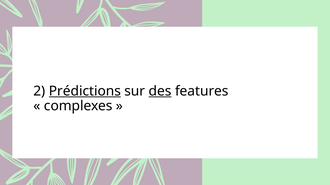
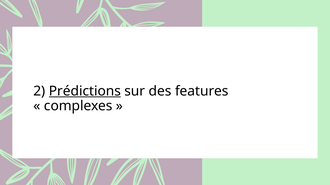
des underline: present -> none (160, 91)
